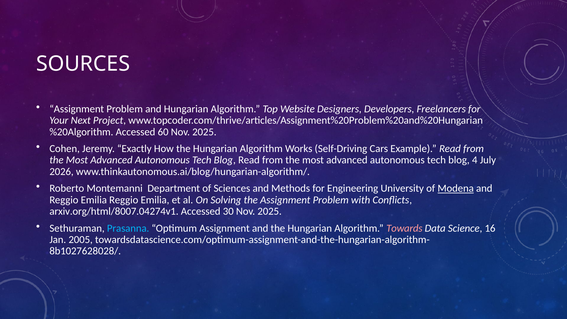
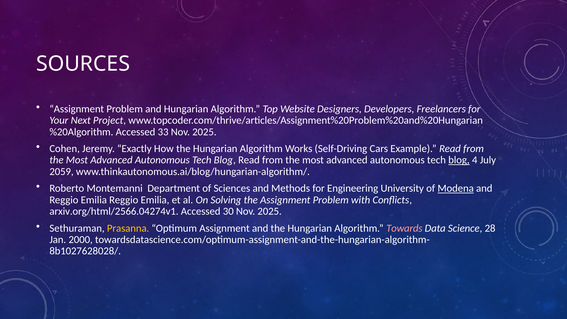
60: 60 -> 33 (163, 132)
blog underline: none -> present (459, 160)
2026: 2026 -> 2059 (62, 172)
arxiv.org/html/8007.04274v1: arxiv.org/html/8007.04274v1 -> arxiv.org/html/2566.04274v1 (114, 211)
Prasanna colour: light blue -> yellow (128, 228)
16: 16 -> 28 (490, 228)
2005: 2005 -> 2000 (81, 240)
